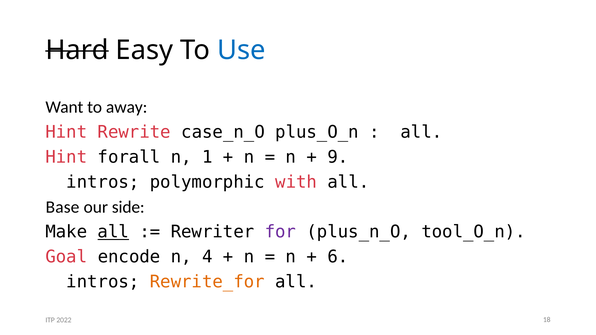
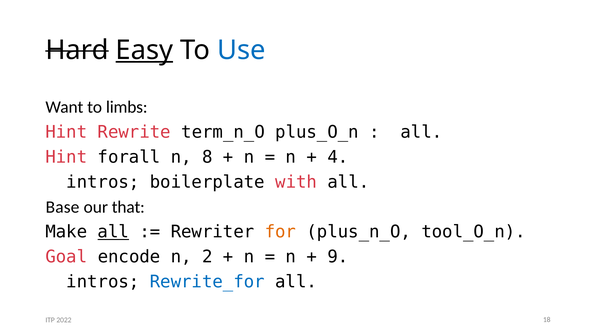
Easy underline: none -> present (144, 50)
away: away -> limbs (127, 107)
case_n_O: case_n_O -> term_n_O (223, 132)
1: 1 -> 8 (207, 157)
9: 9 -> 4 (338, 157)
polymorphic: polymorphic -> boilerplate (207, 182)
side: side -> that (128, 207)
for colour: purple -> orange (280, 232)
4: 4 -> 2 (207, 257)
6: 6 -> 9 (338, 257)
Rewrite_for colour: orange -> blue (207, 282)
